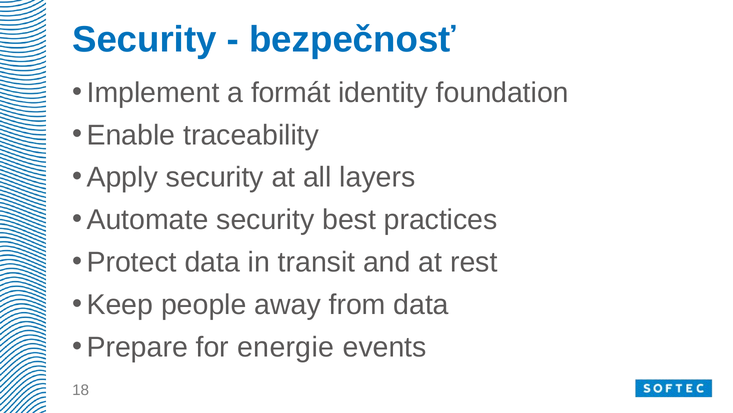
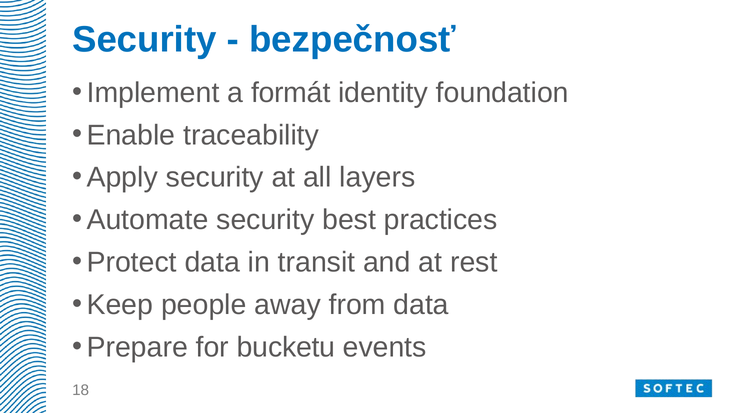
energie: energie -> bucketu (286, 347)
